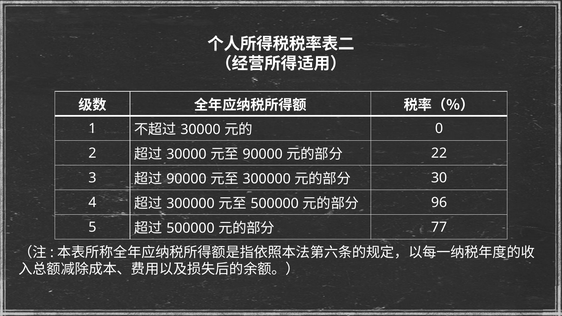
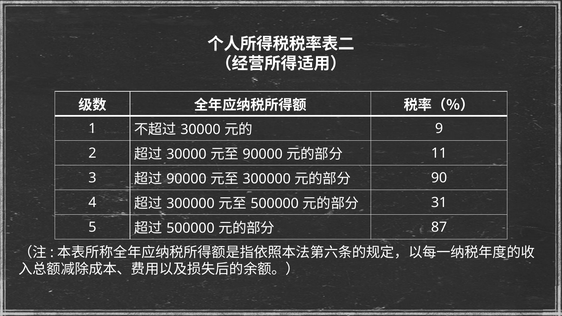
0: 0 -> 9 (439, 128)
22: 22 -> 11 (439, 153)
30: 30 -> 90 (439, 178)
96: 96 -> 31 (439, 202)
77: 77 -> 87 (439, 227)
